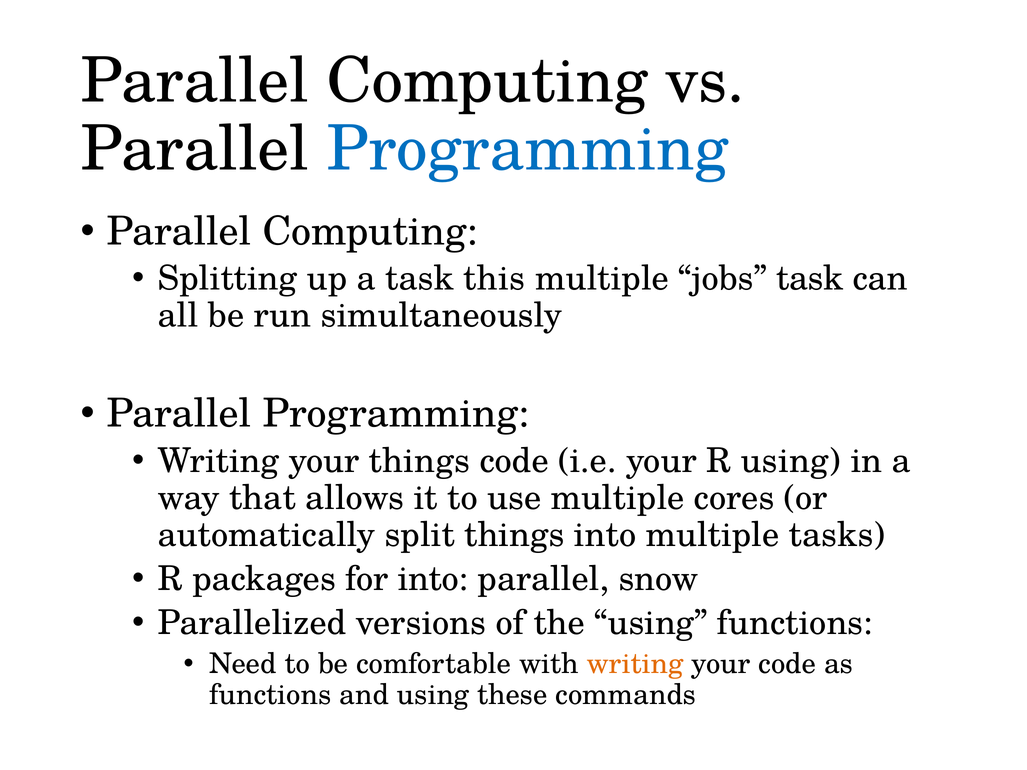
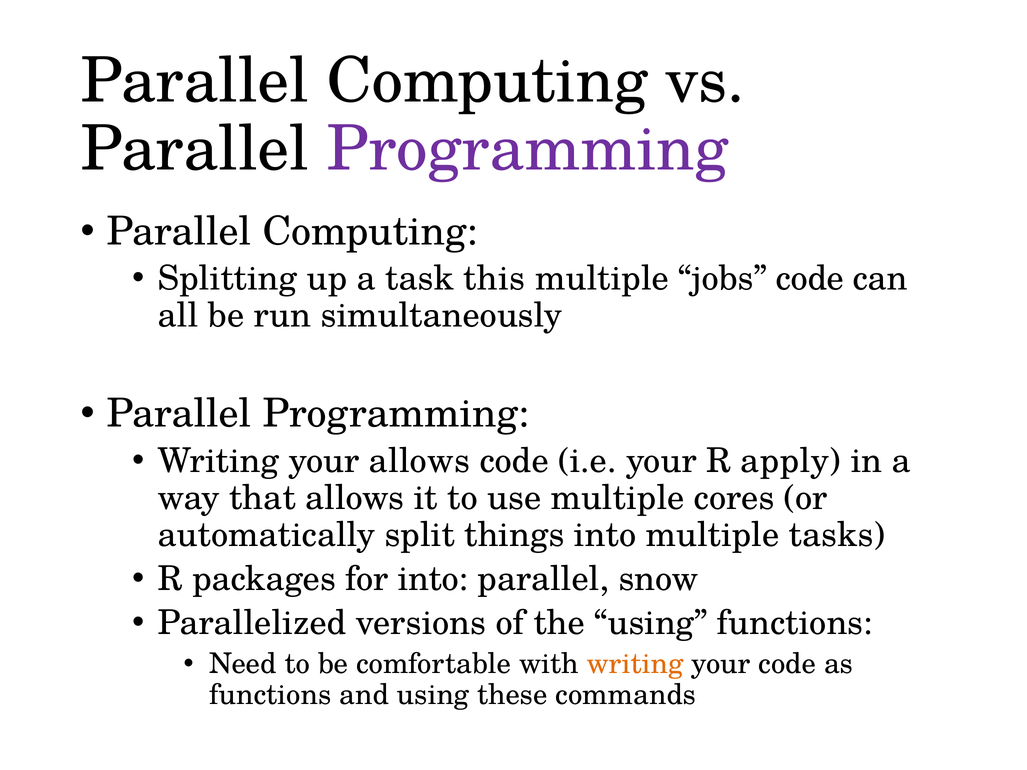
Programming colour: blue -> purple (528, 149)
jobs task: task -> code (810, 279)
your things: things -> allows (419, 461)
R using: using -> apply (791, 461)
